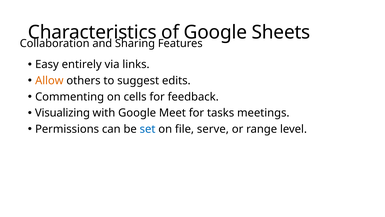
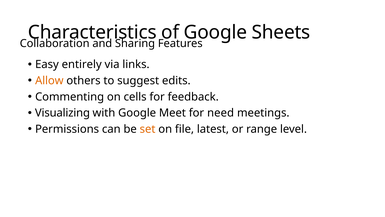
tasks: tasks -> need (221, 113)
set colour: blue -> orange (148, 129)
serve: serve -> latest (213, 129)
